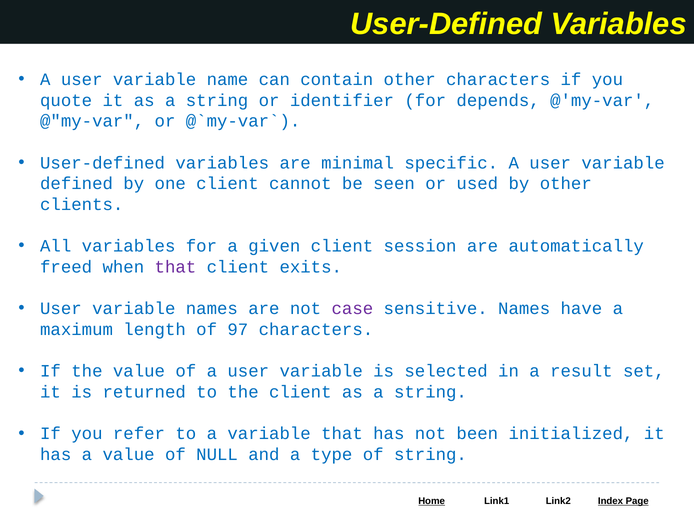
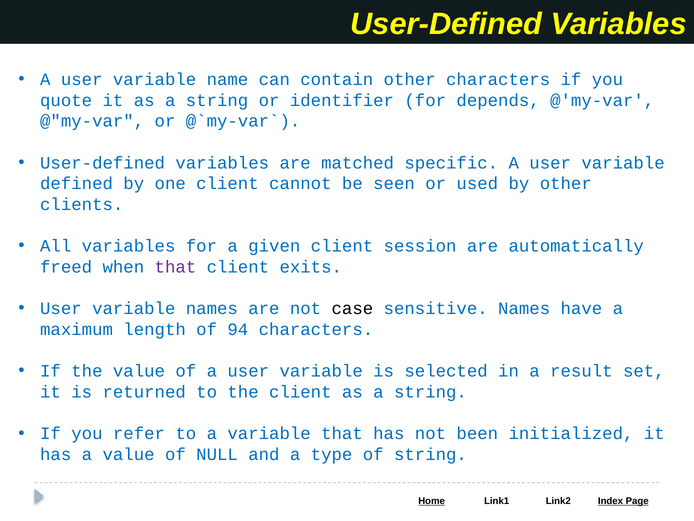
minimal: minimal -> matched (358, 163)
case colour: purple -> black (352, 308)
97: 97 -> 94 (238, 329)
